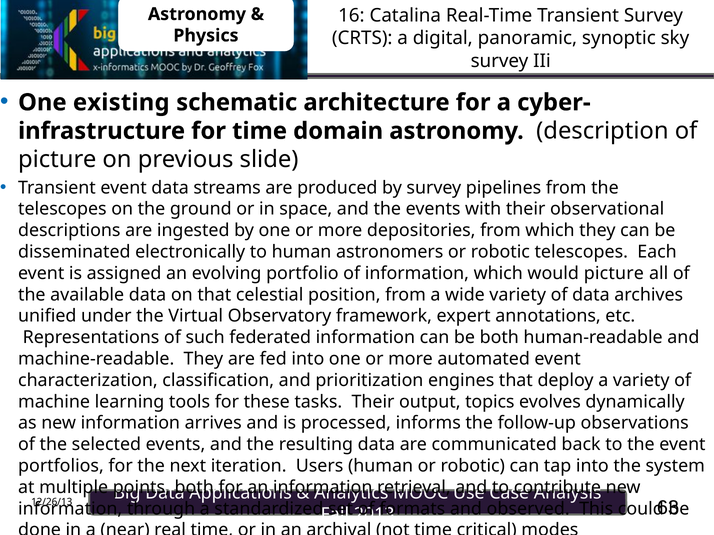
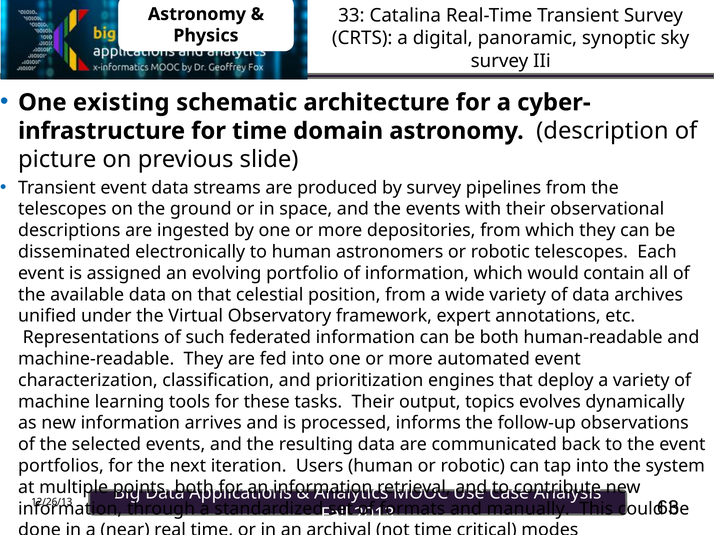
16: 16 -> 33 (351, 16)
would picture: picture -> contain (614, 273)
observed: observed -> manually (528, 509)
